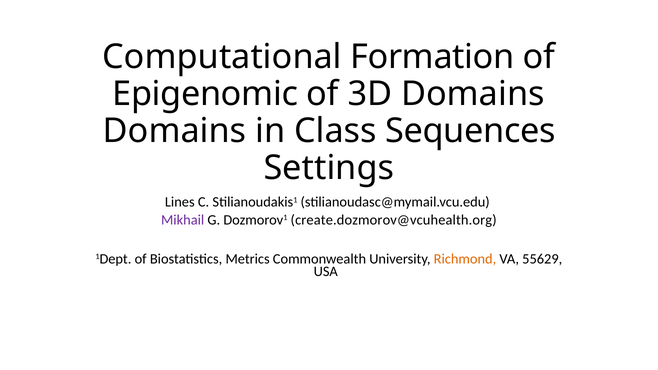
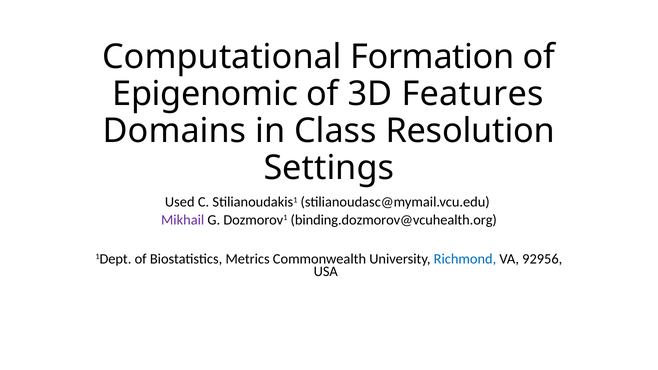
3D Domains: Domains -> Features (473, 94)
Sequences: Sequences -> Resolution (470, 131)
Lines: Lines -> Used (180, 202)
create.dozmorov@vcuhealth.org: create.dozmorov@vcuhealth.org -> binding.dozmorov@vcuhealth.org (394, 220)
Richmond colour: orange -> blue (465, 259)
55629: 55629 -> 92956 (542, 259)
